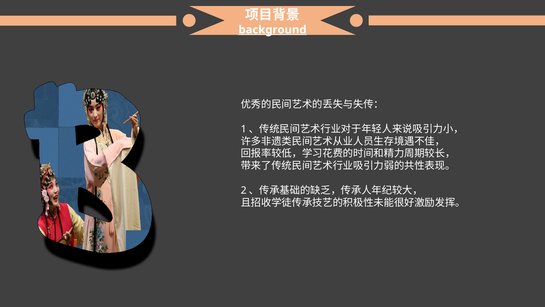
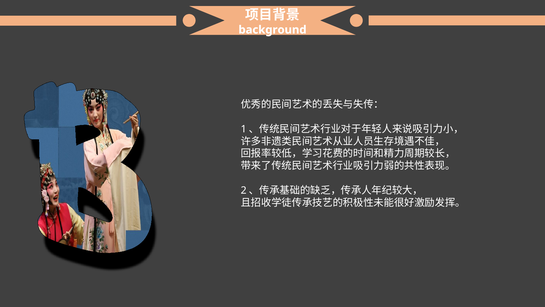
background underline: present -> none (272, 30)
